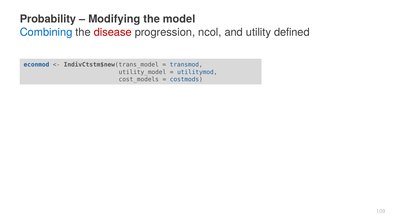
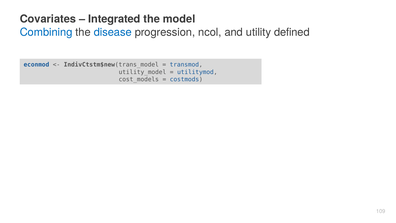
Probability: Probability -> Covariates (48, 19)
Modifying: Modifying -> Integrated (114, 19)
disease colour: red -> blue (113, 32)
